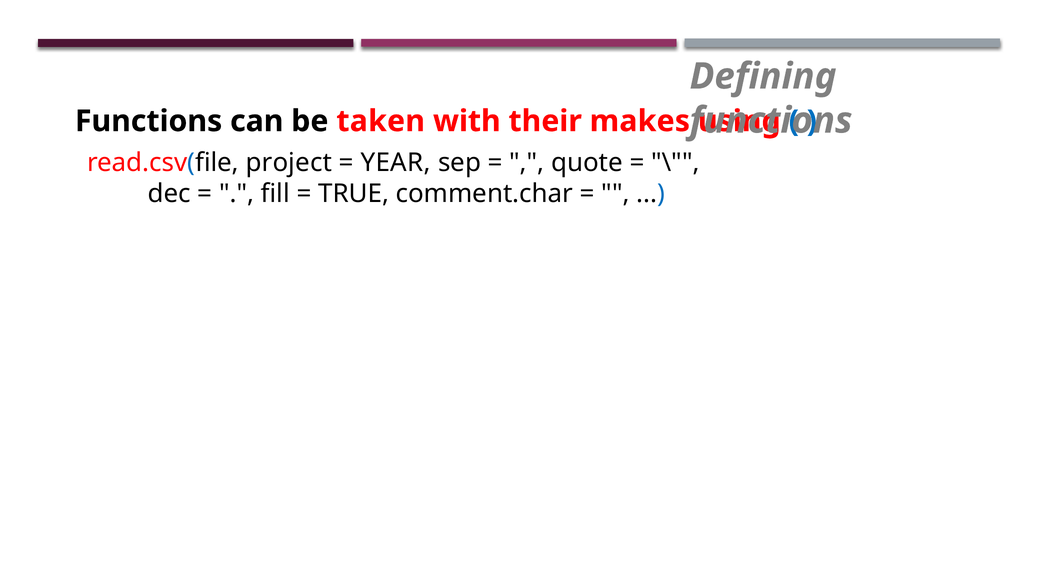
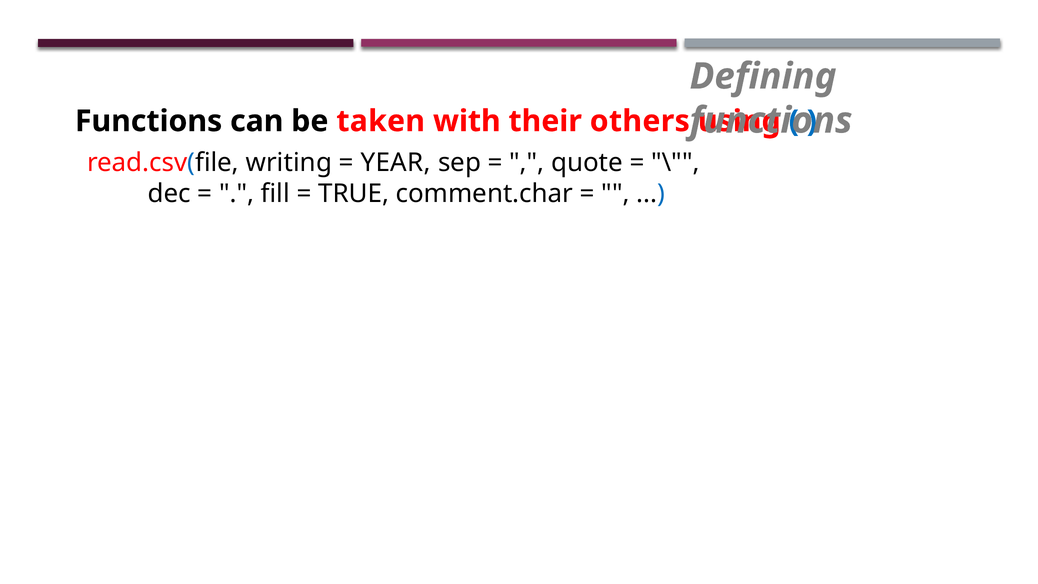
makes: makes -> others (640, 121)
project: project -> writing (289, 162)
